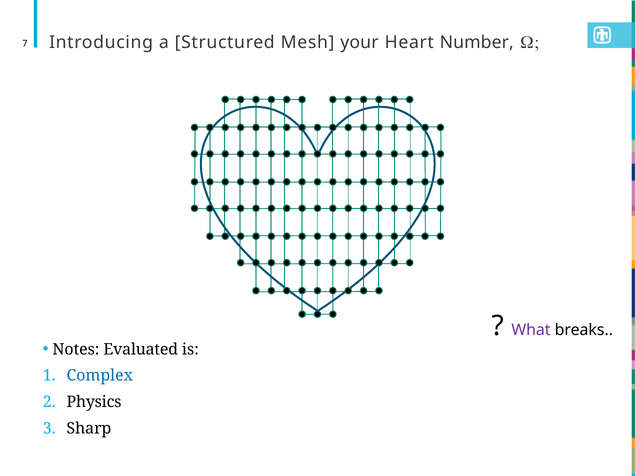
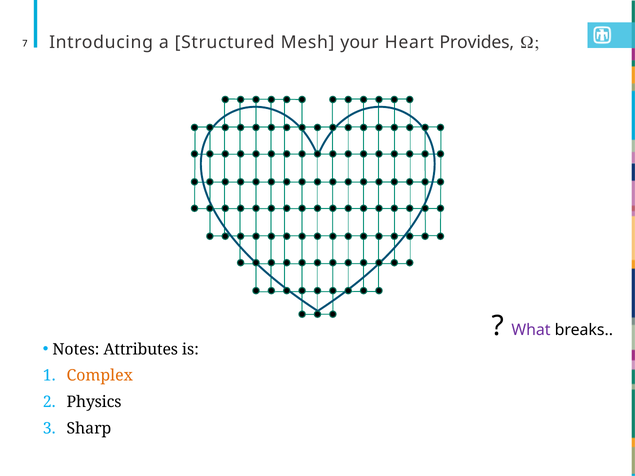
Number: Number -> Provides (477, 43)
Evaluated: Evaluated -> Attributes (141, 349)
Complex colour: blue -> orange (100, 376)
